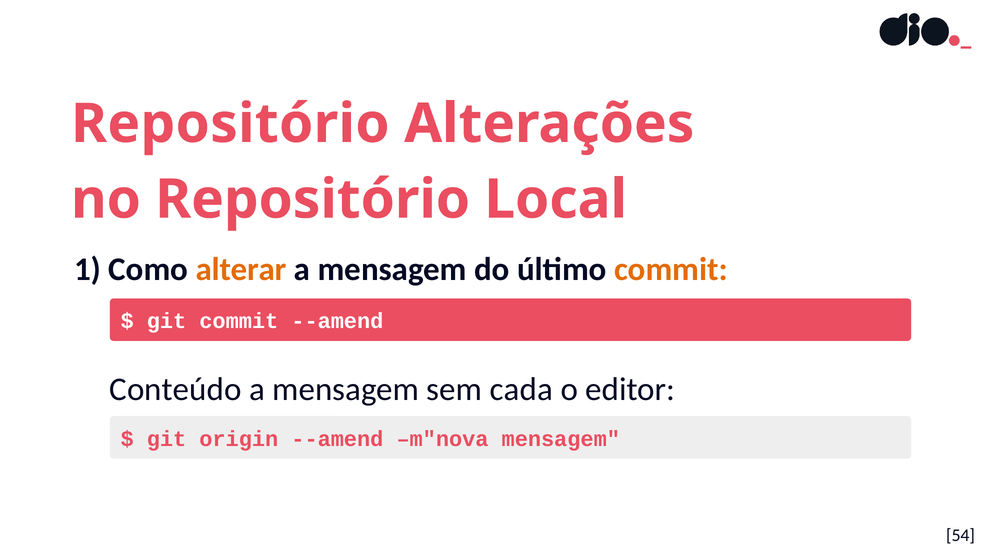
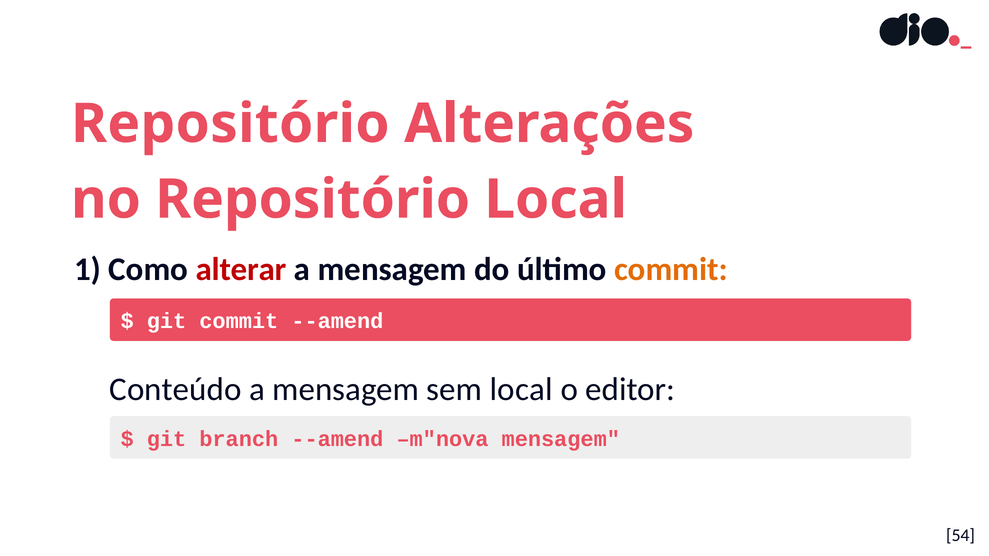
alterar colour: orange -> red (241, 269)
sem cada: cada -> local (521, 389)
origin: origin -> branch (239, 439)
